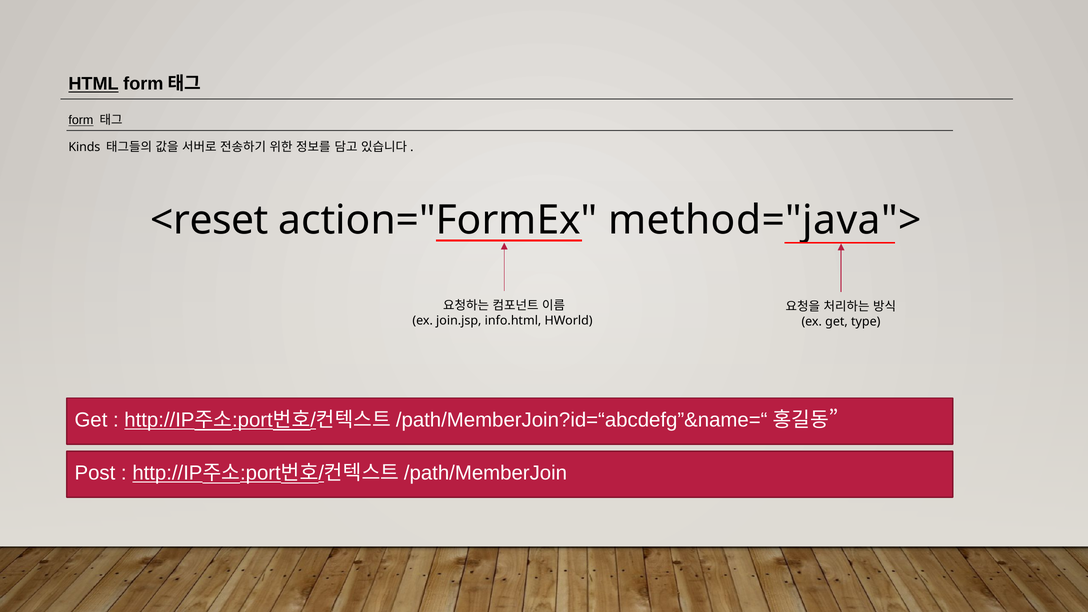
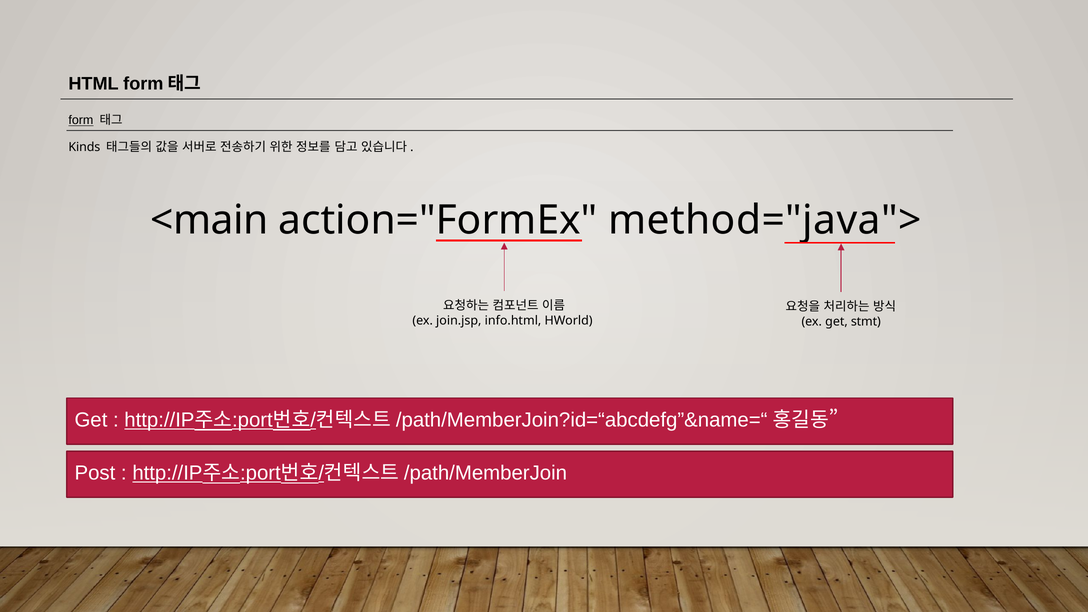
HTML underline: present -> none (94, 84)
<reset: <reset -> <main (209, 220)
type: type -> stmt (866, 322)
